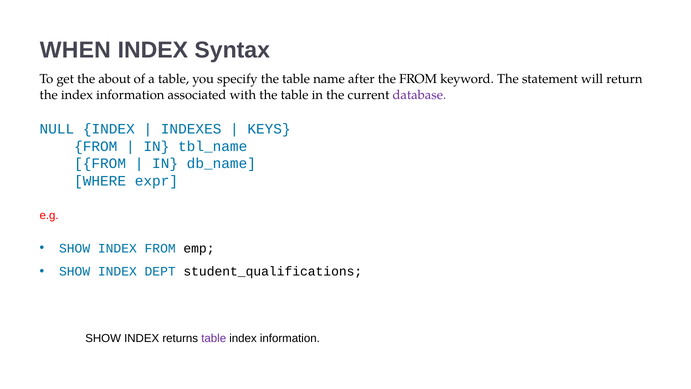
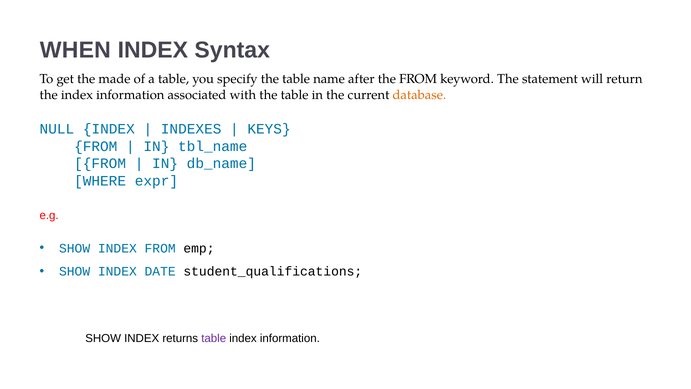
about: about -> made (114, 79)
database colour: purple -> orange (419, 95)
DEPT: DEPT -> DATE (160, 271)
